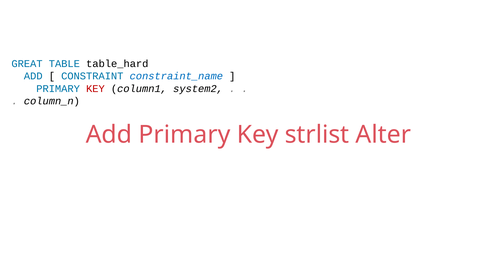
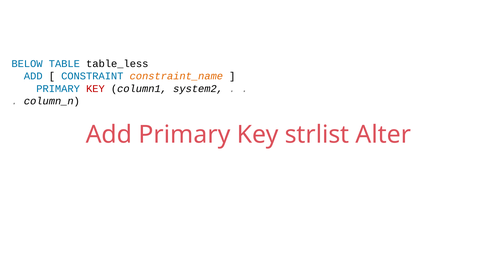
GREAT: GREAT -> BELOW (27, 64)
table_hard: table_hard -> table_less (117, 64)
constraint_name colour: blue -> orange (176, 76)
